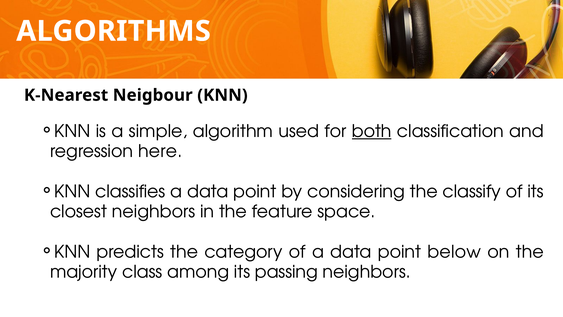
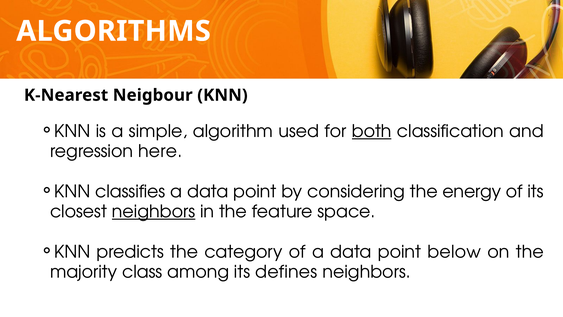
classify: classify -> energy (472, 192)
neighbors underline: none -> present (154, 212)
passing: passing -> defines (286, 272)
